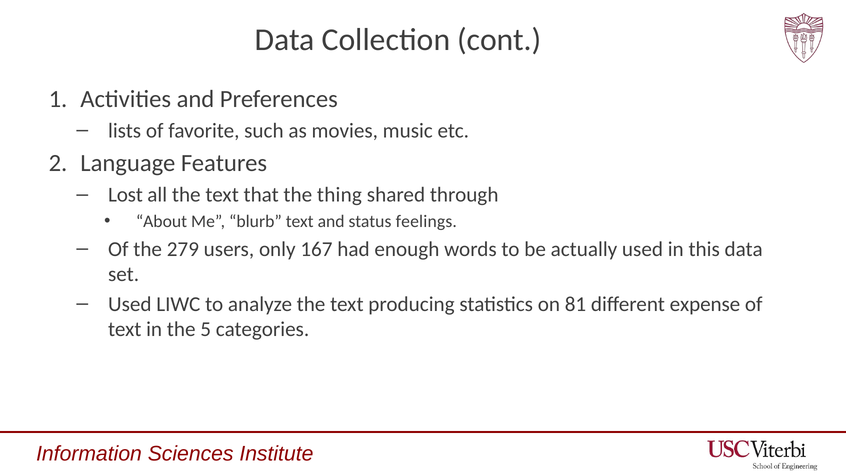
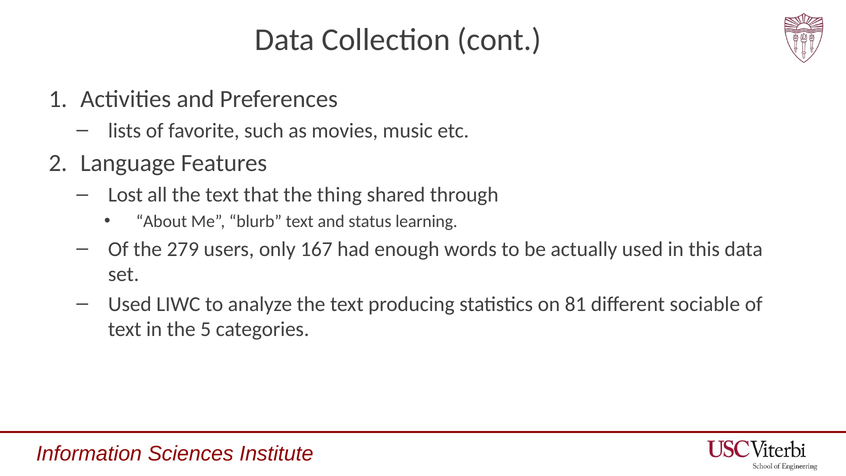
feelings: feelings -> learning (426, 221)
expense: expense -> sociable (705, 304)
